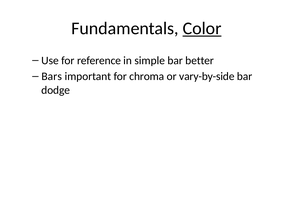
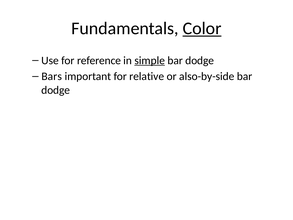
simple underline: none -> present (150, 60)
better: better -> dodge (200, 60)
chroma: chroma -> relative (147, 76)
vary-by-side: vary-by-side -> also-by-side (207, 76)
